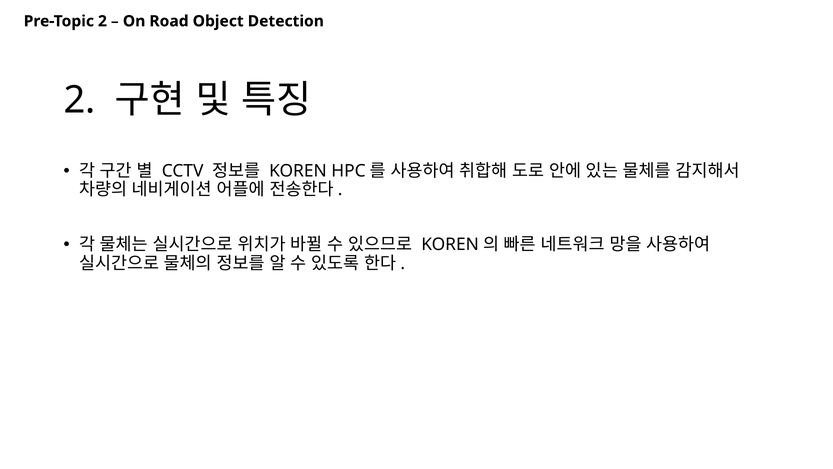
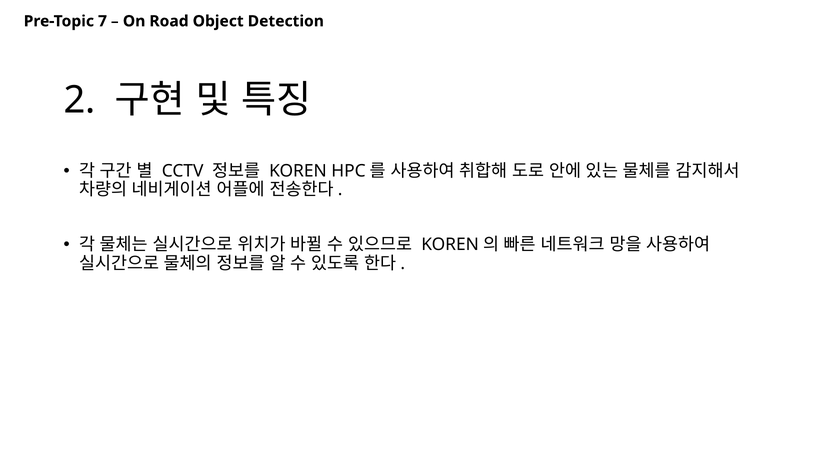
Pre-Topic 2: 2 -> 7 (102, 21)
